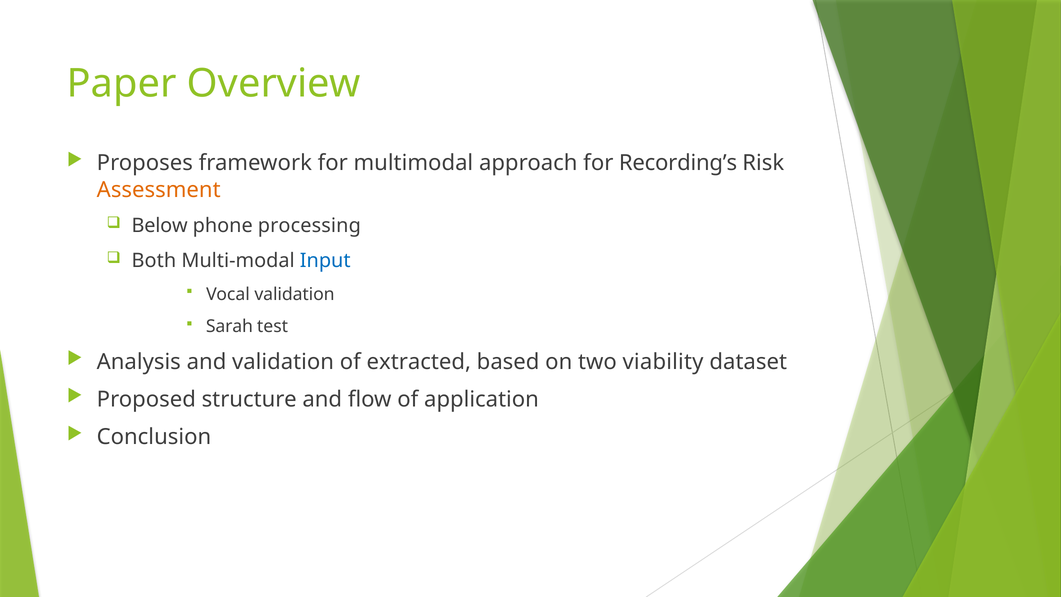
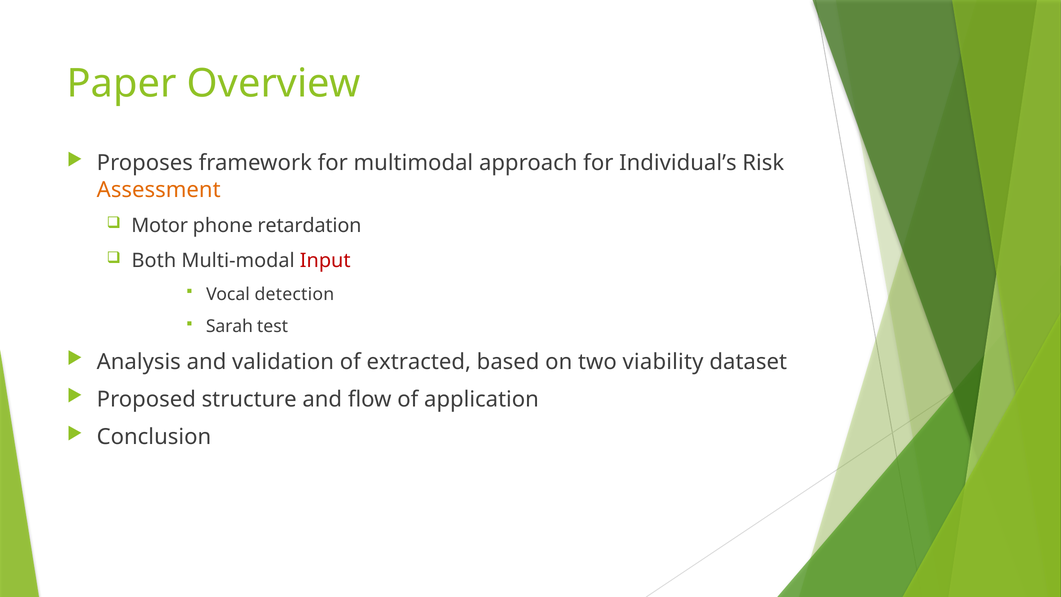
Recording’s: Recording’s -> Individual’s (678, 163)
Below: Below -> Motor (160, 226)
processing: processing -> retardation (309, 226)
Input colour: blue -> red (325, 261)
Vocal validation: validation -> detection (294, 294)
